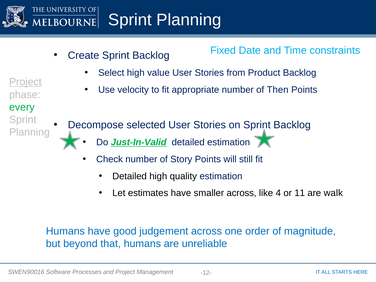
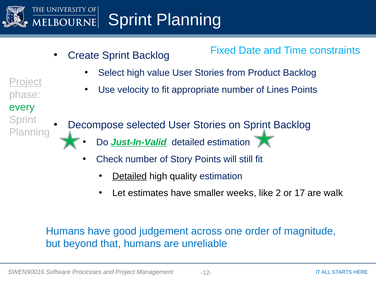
Then: Then -> Lines (278, 90)
Detailed underline: none -> present (130, 176)
smaller across: across -> weeks (241, 193)
4: 4 -> 2 (278, 193)
11: 11 -> 17 (300, 193)
